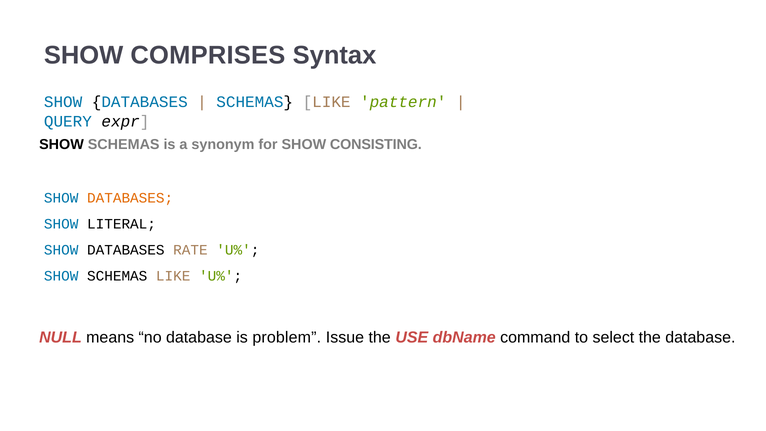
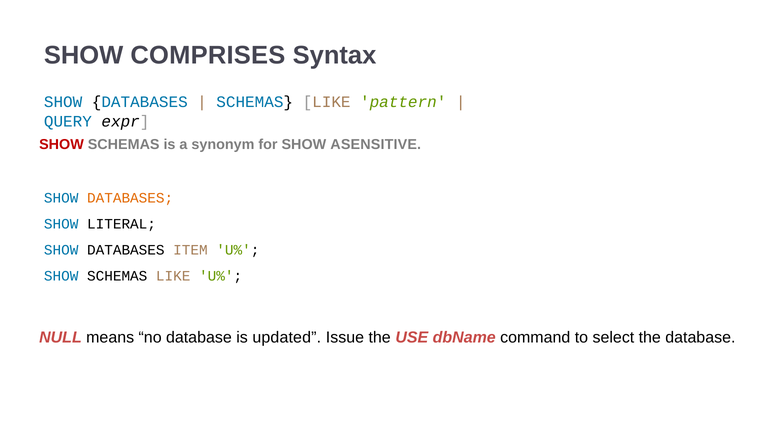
SHOW colour: black -> red (61, 145)
CONSISTING: CONSISTING -> ASENSITIVE (376, 145)
RATE: RATE -> ITEM (190, 250)
problem: problem -> updated (287, 337)
